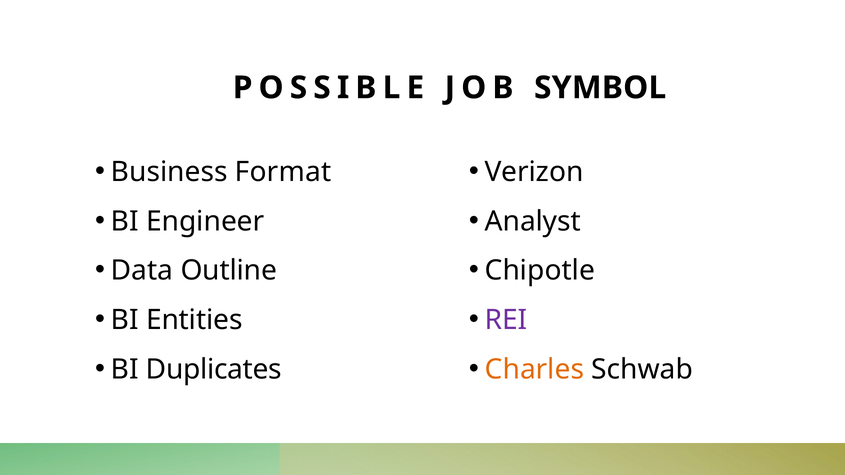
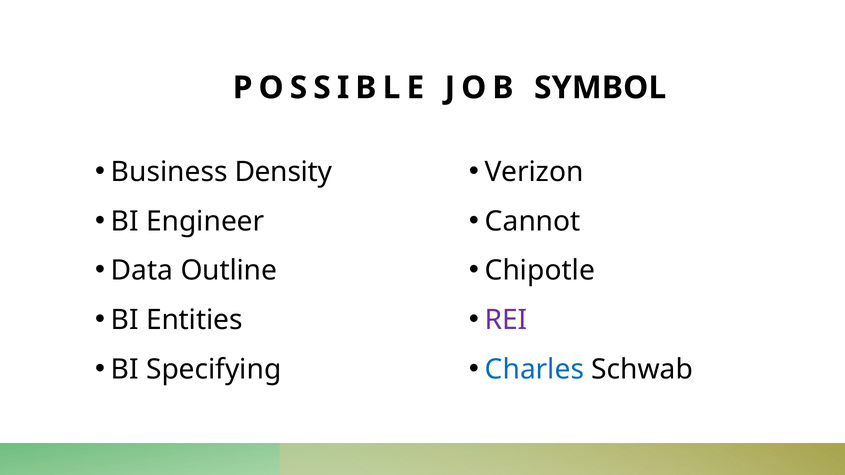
Format: Format -> Density (283, 172)
Analyst: Analyst -> Cannot (533, 221)
Duplicates: Duplicates -> Specifying (214, 370)
Charles colour: orange -> blue (534, 370)
